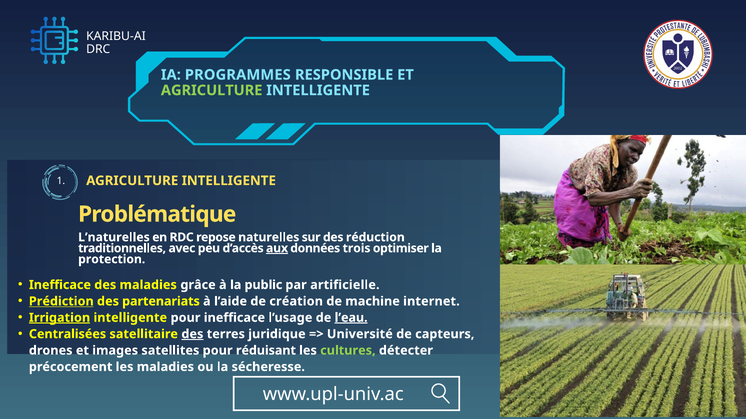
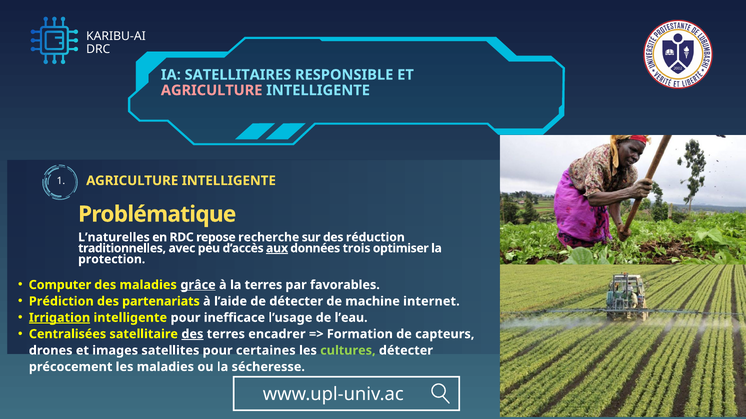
PROGRAMMES: PROGRAMMES -> SATELLITAIRES (238, 75)
AGRICULTURE colour: light green -> pink (212, 90)
naturelles: naturelles -> recherche (269, 238)
Inefficace: Inefficace -> Computer (60, 285)
grâce underline: none -> present (198, 285)
la public: public -> terres (263, 285)
artificielle: artificielle -> favorables (345, 285)
Prédiction underline: present -> none (61, 302)
de création: création -> détecter (296, 302)
l’eau underline: present -> none (351, 318)
juridique: juridique -> encadrer (277, 335)
Université: Université -> Formation (360, 335)
réduisant: réduisant -> certaines (266, 351)
